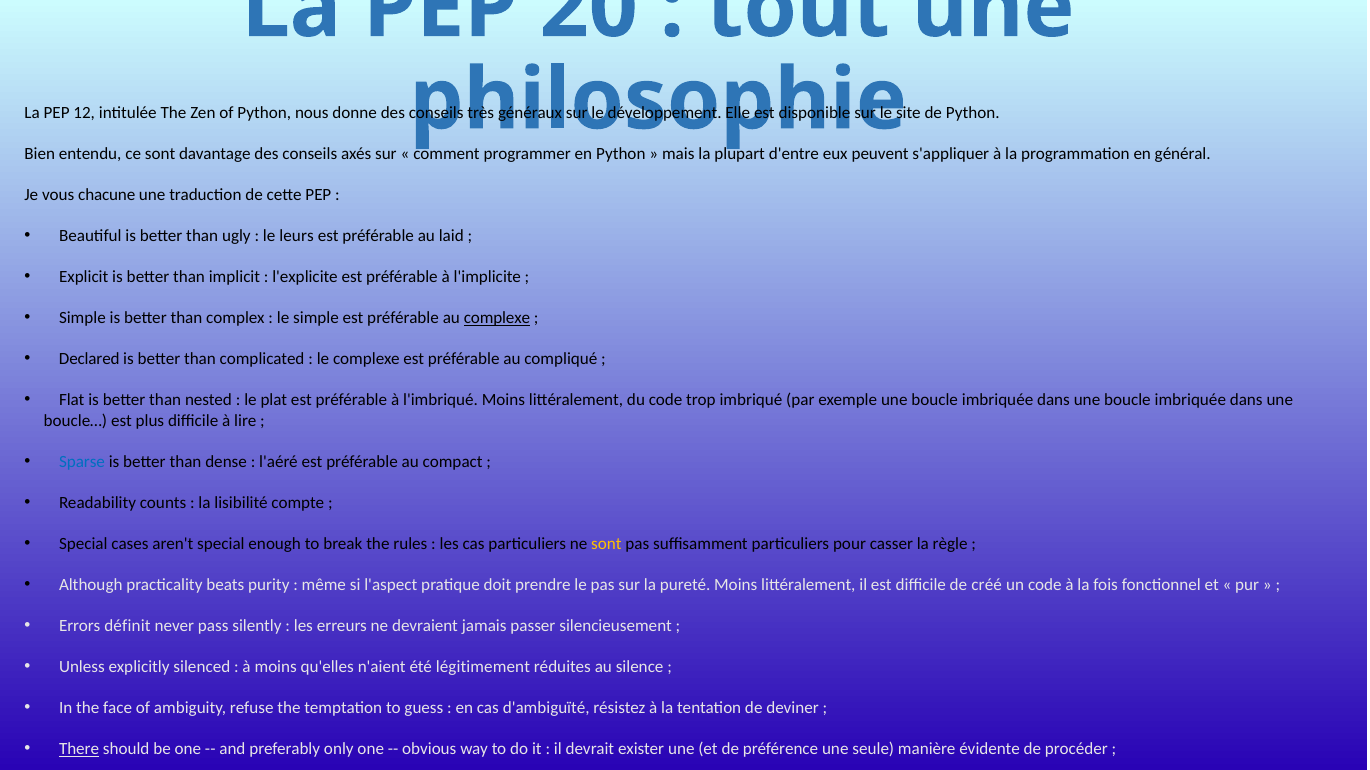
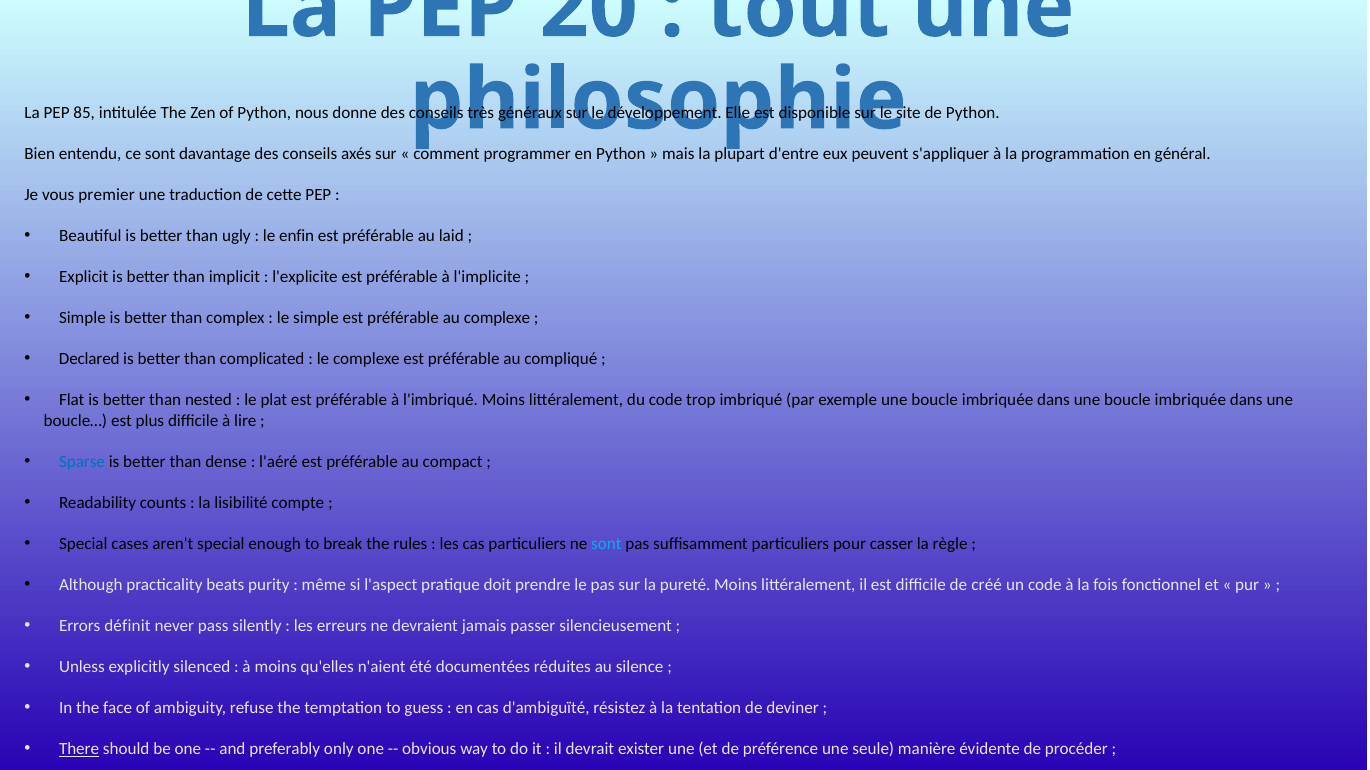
12: 12 -> 85 (84, 113)
chacune: chacune -> premier (107, 195)
leurs: leurs -> enfin (297, 236)
complexe underline: present -> none (497, 318)
sont colour: yellow -> light blue (606, 544)
légitimement: légitimement -> documentées (483, 668)
